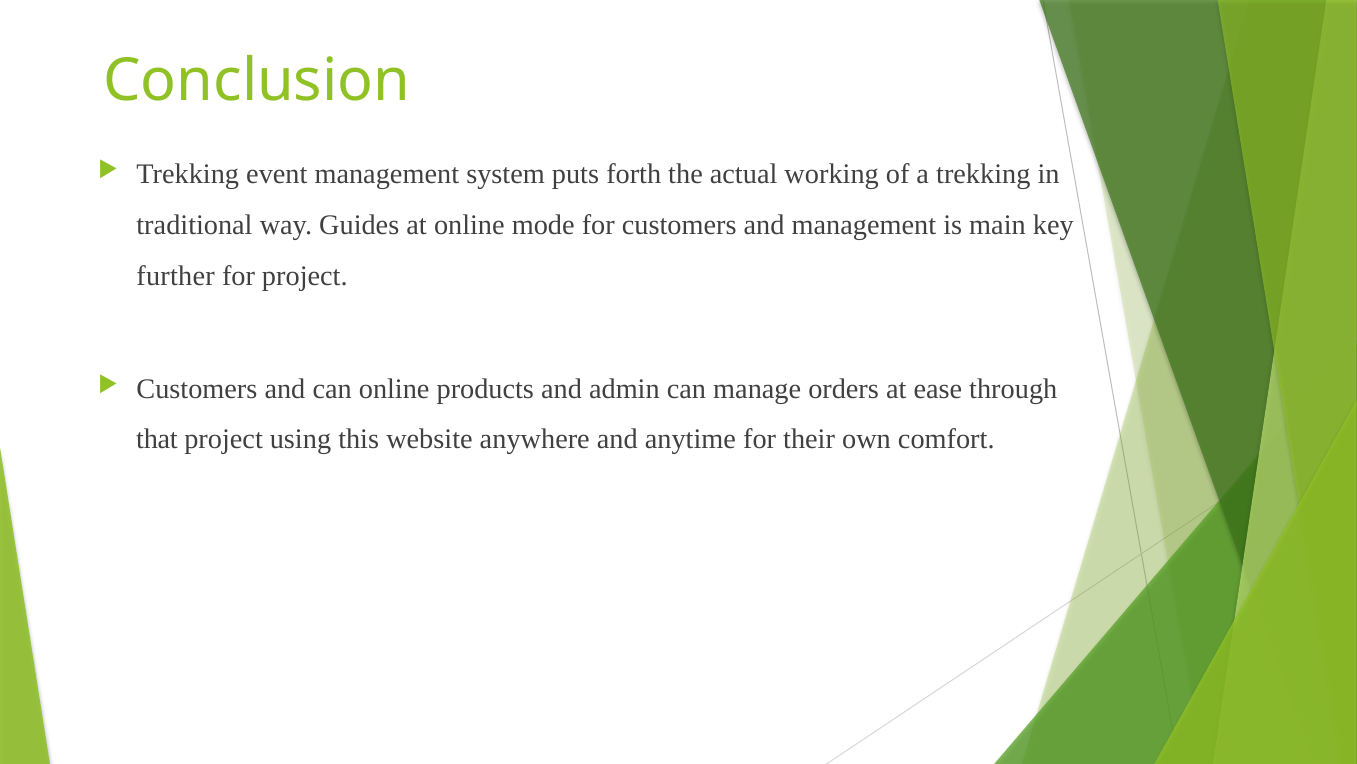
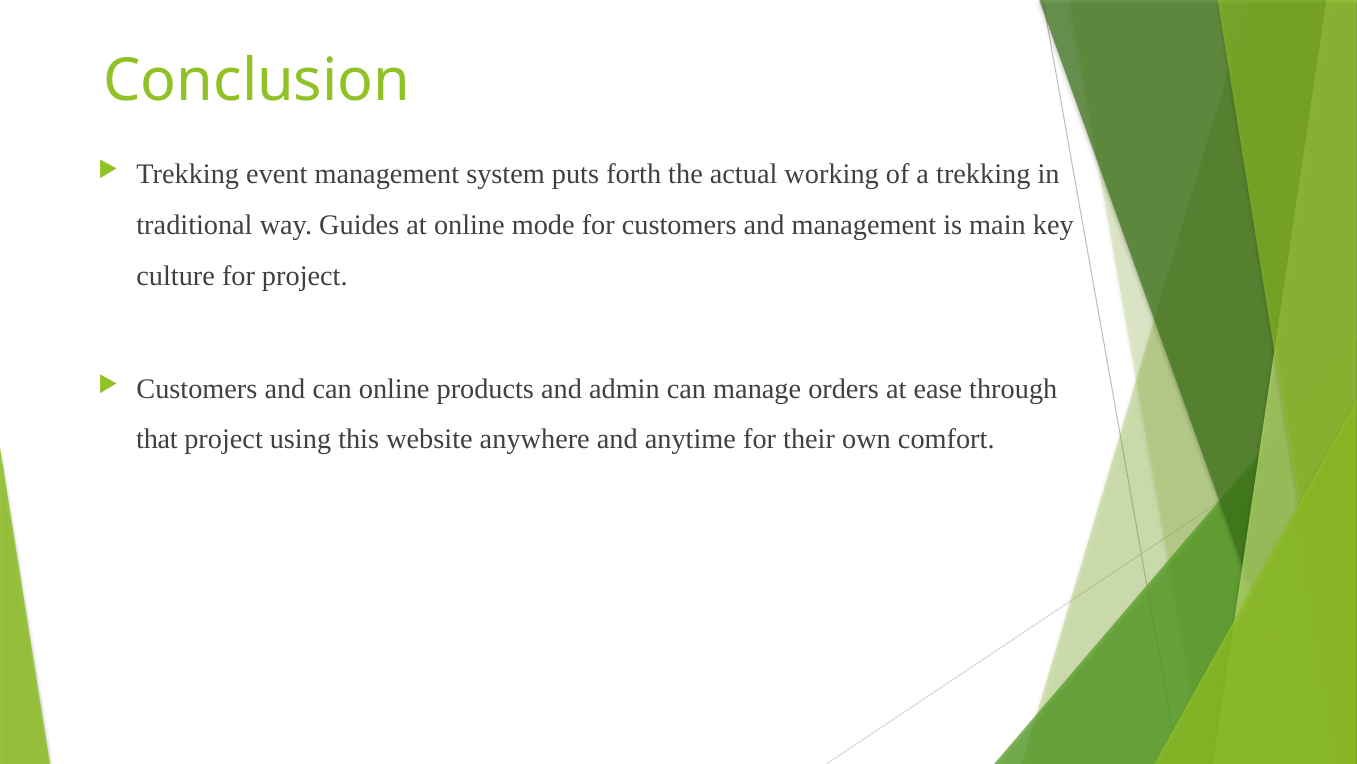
further: further -> culture (176, 276)
